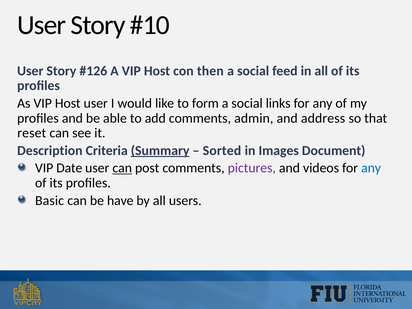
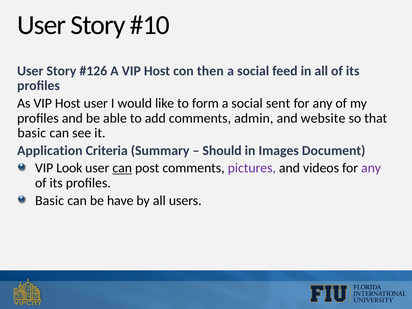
links: links -> sent (278, 103)
address: address -> website (323, 118)
reset: reset -> basic (32, 133)
Description: Description -> Application (50, 151)
Summary underline: present -> none (160, 151)
Sorted: Sorted -> Should (222, 151)
Date: Date -> Look (69, 168)
any colour: blue -> purple (371, 168)
